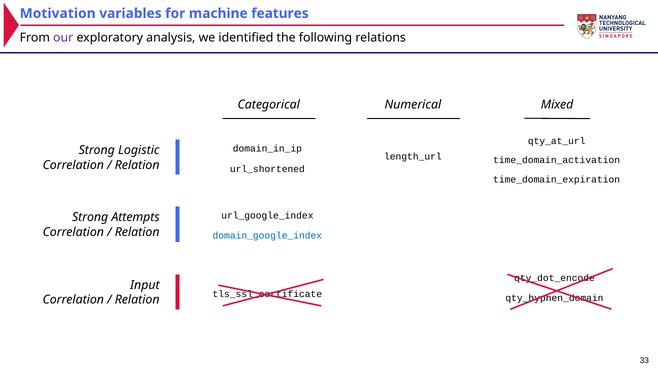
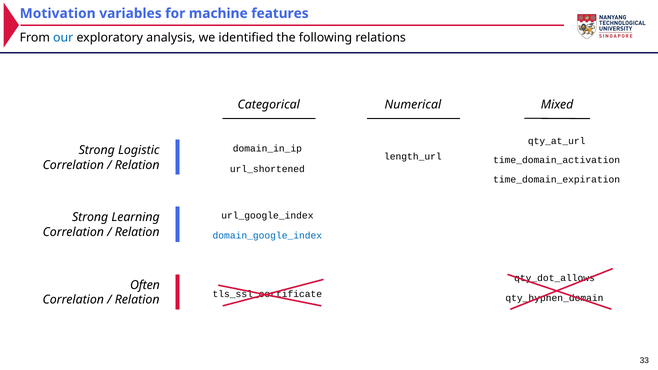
our colour: purple -> blue (63, 38)
Attempts: Attempts -> Learning (136, 217)
qty_dot_encode: qty_dot_encode -> qty_dot_allows (555, 278)
Input: Input -> Often (145, 285)
